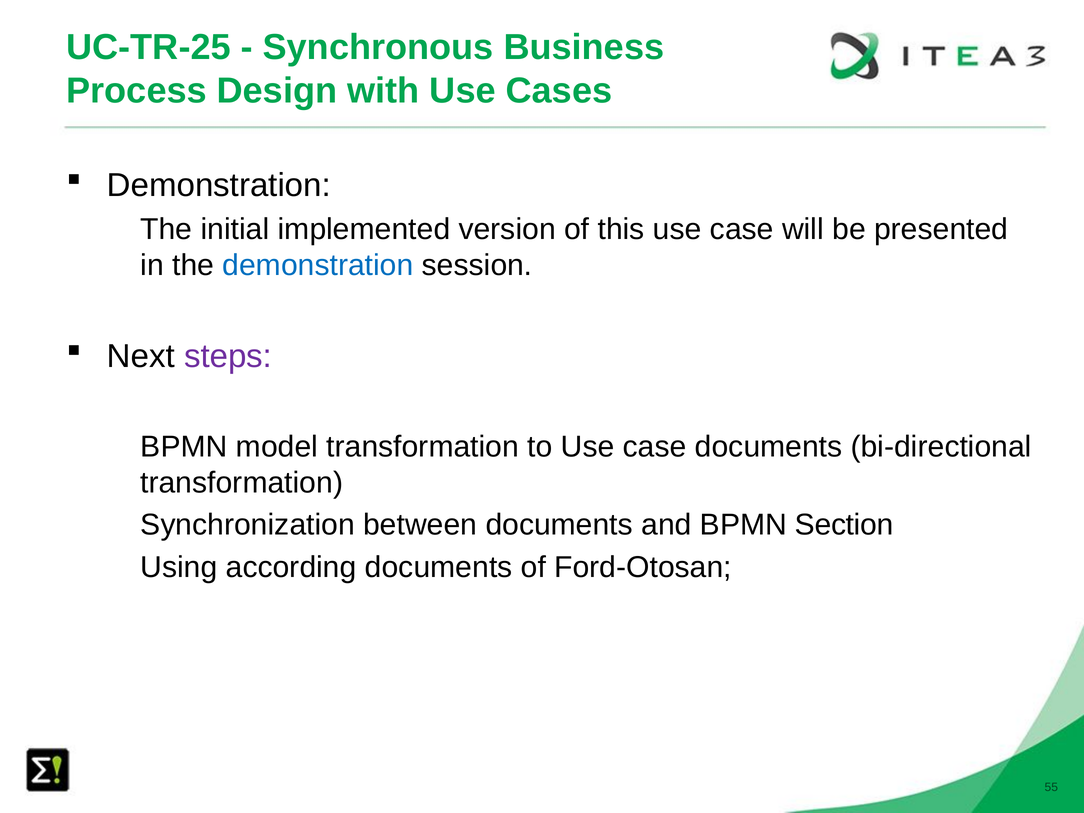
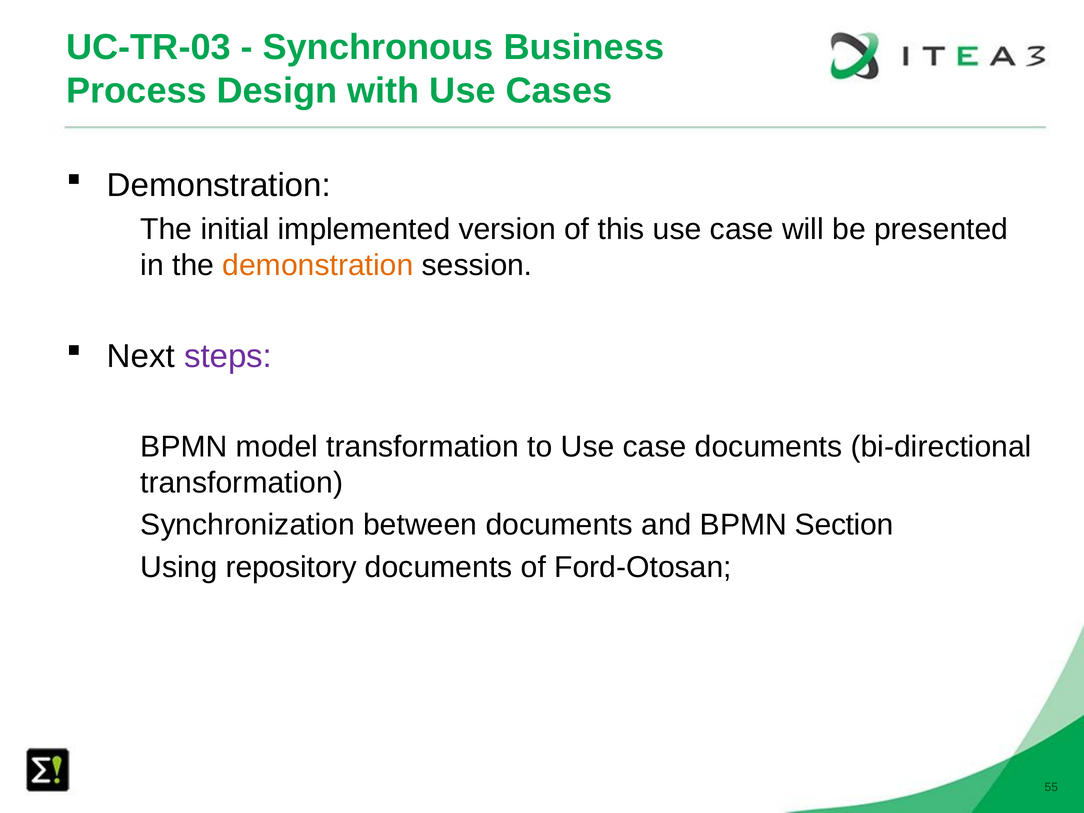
UC-TR-25: UC-TR-25 -> UC-TR-03 (149, 47)
demonstration colour: blue -> orange (318, 265)
according: according -> repository (291, 567)
